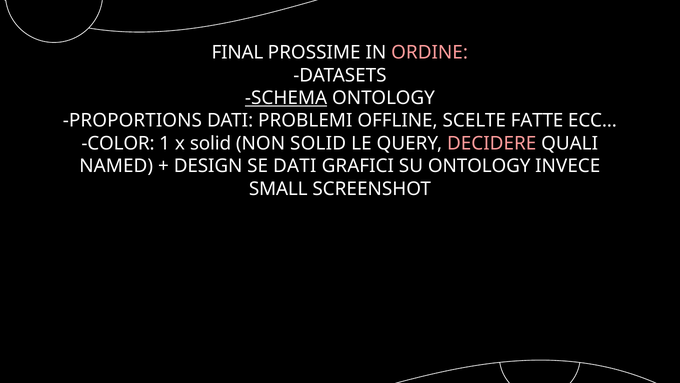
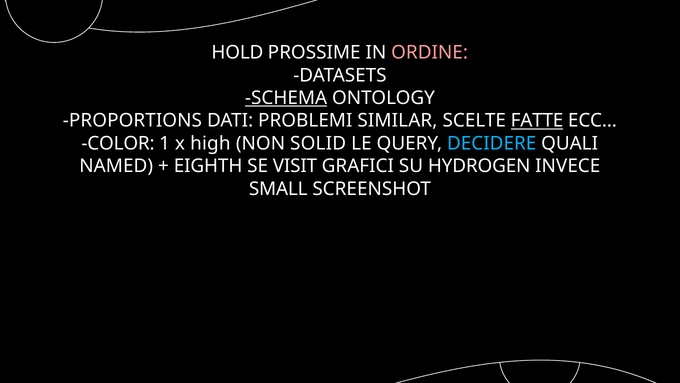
FINAL: FINAL -> HOLD (237, 53)
OFFLINE: OFFLINE -> SIMILAR (397, 121)
FATTE underline: none -> present (537, 121)
x solid: solid -> high (210, 143)
DECIDERE colour: pink -> light blue (492, 143)
DESIGN: DESIGN -> EIGHTH (208, 166)
SE DATI: DATI -> VISIT (295, 166)
SU ONTOLOGY: ONTOLOGY -> HYDROGEN (479, 166)
